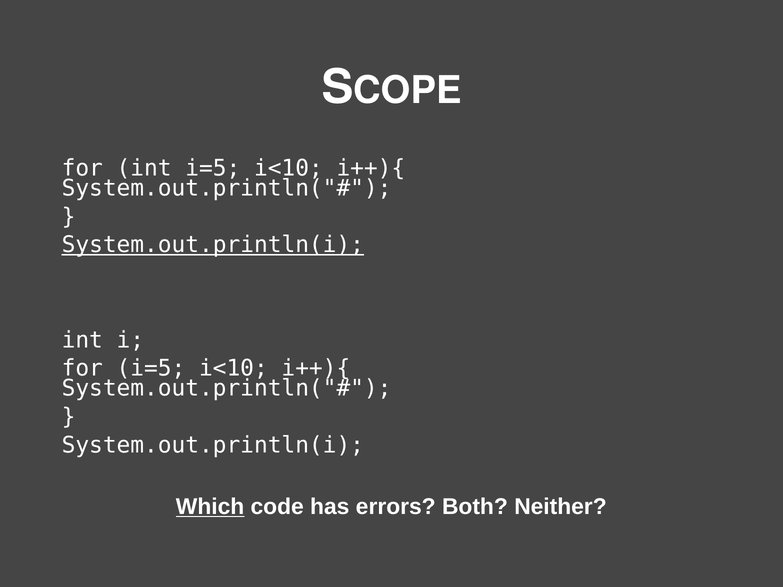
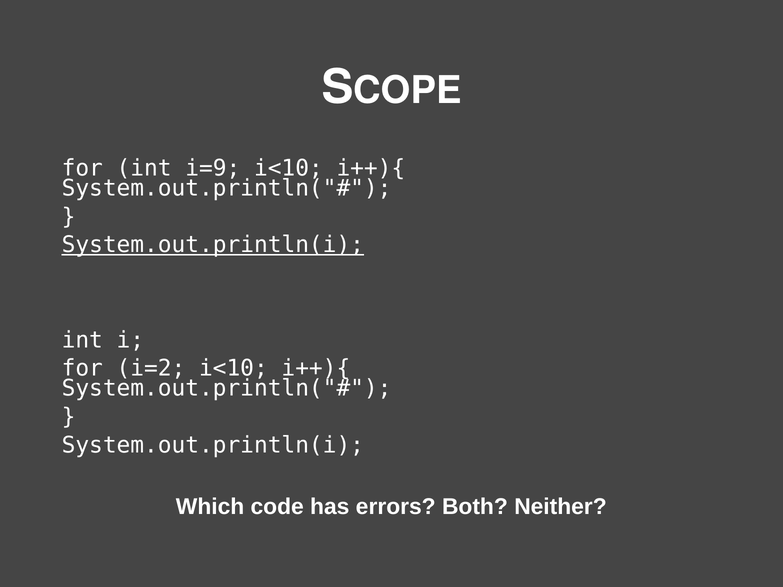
int i=5: i=5 -> i=9 (213, 168)
for i=5: i=5 -> i=2 (151, 369)
Which underline: present -> none (210, 507)
